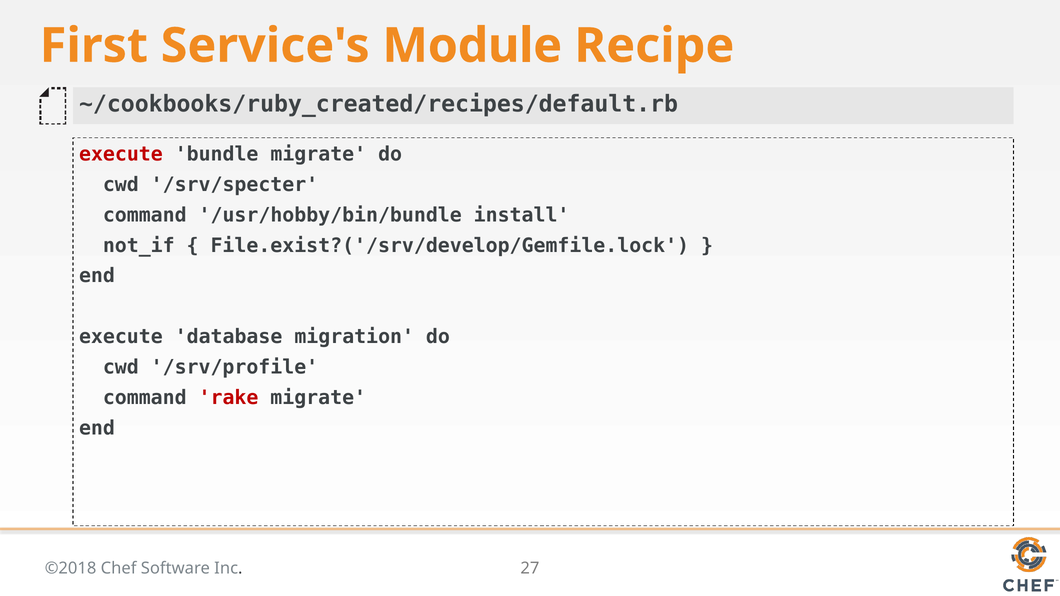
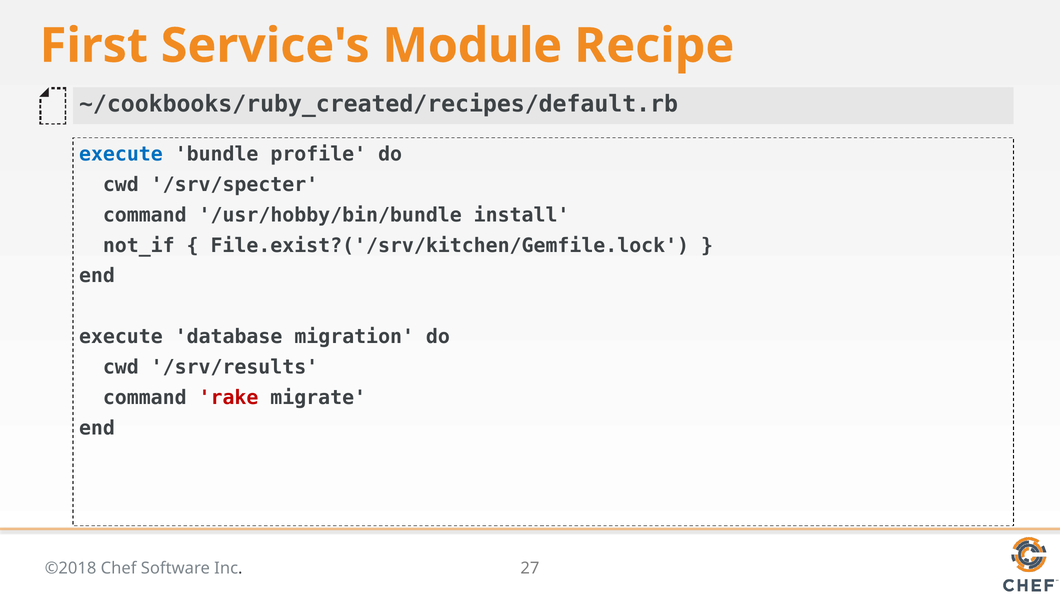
execute colour: red -> blue (121, 154)
bundle migrate: migrate -> profile (318, 154)
File.exist?('/srv/develop/Gemfile.lock: File.exist?('/srv/develop/Gemfile.lock -> File.exist?('/srv/kitchen/Gemfile.lock (450, 246)
/srv/profile: /srv/profile -> /srv/results (234, 367)
